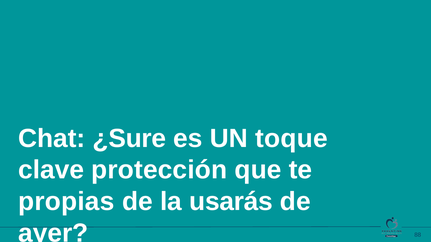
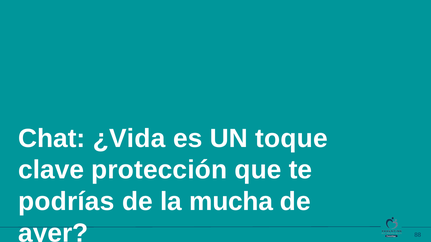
¿Sure: ¿Sure -> ¿Vida (129, 139)
propias: propias -> podrías (66, 202)
usarás: usarás -> mucha (231, 202)
